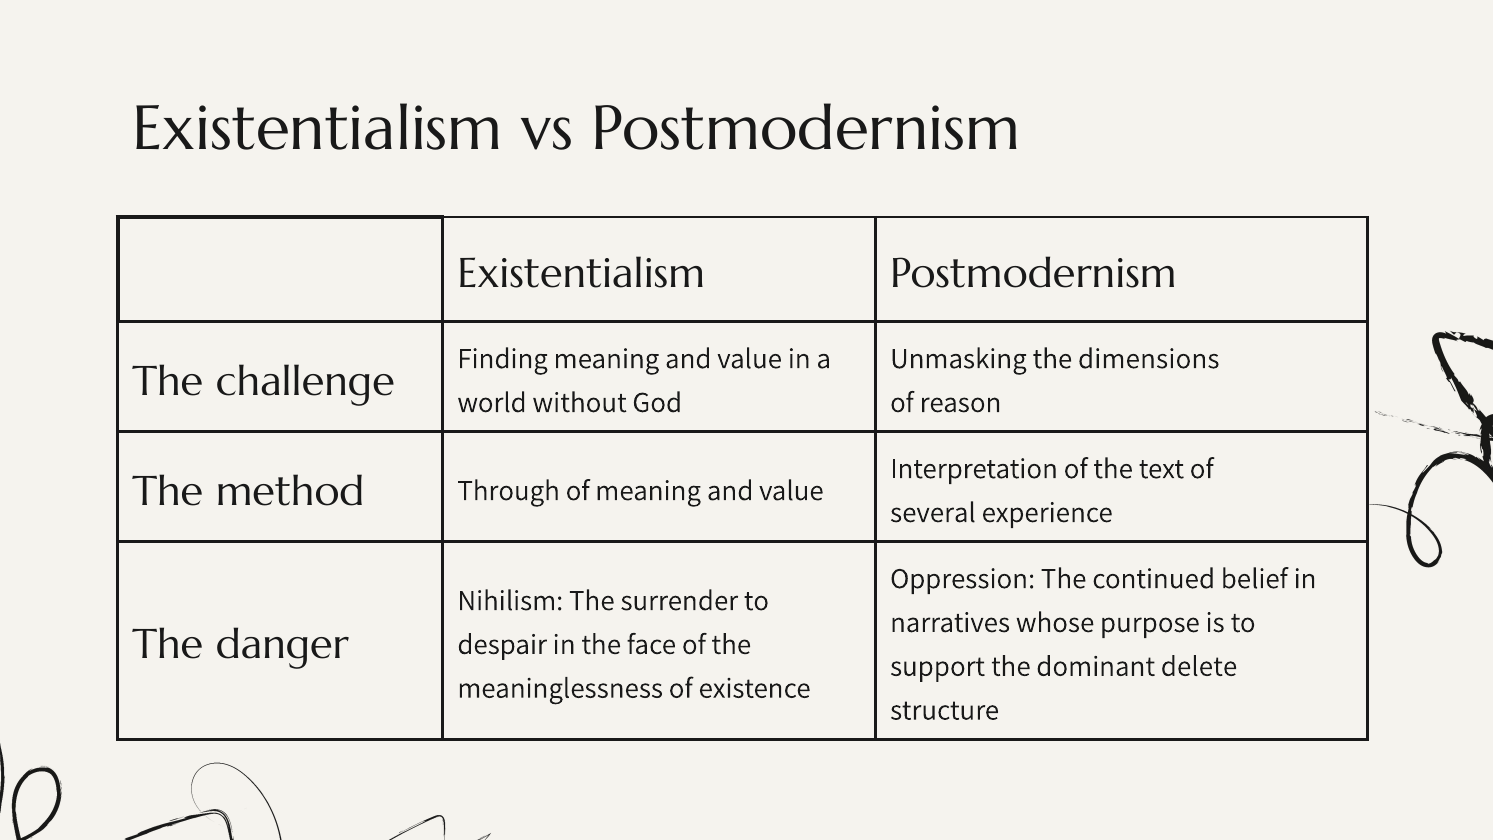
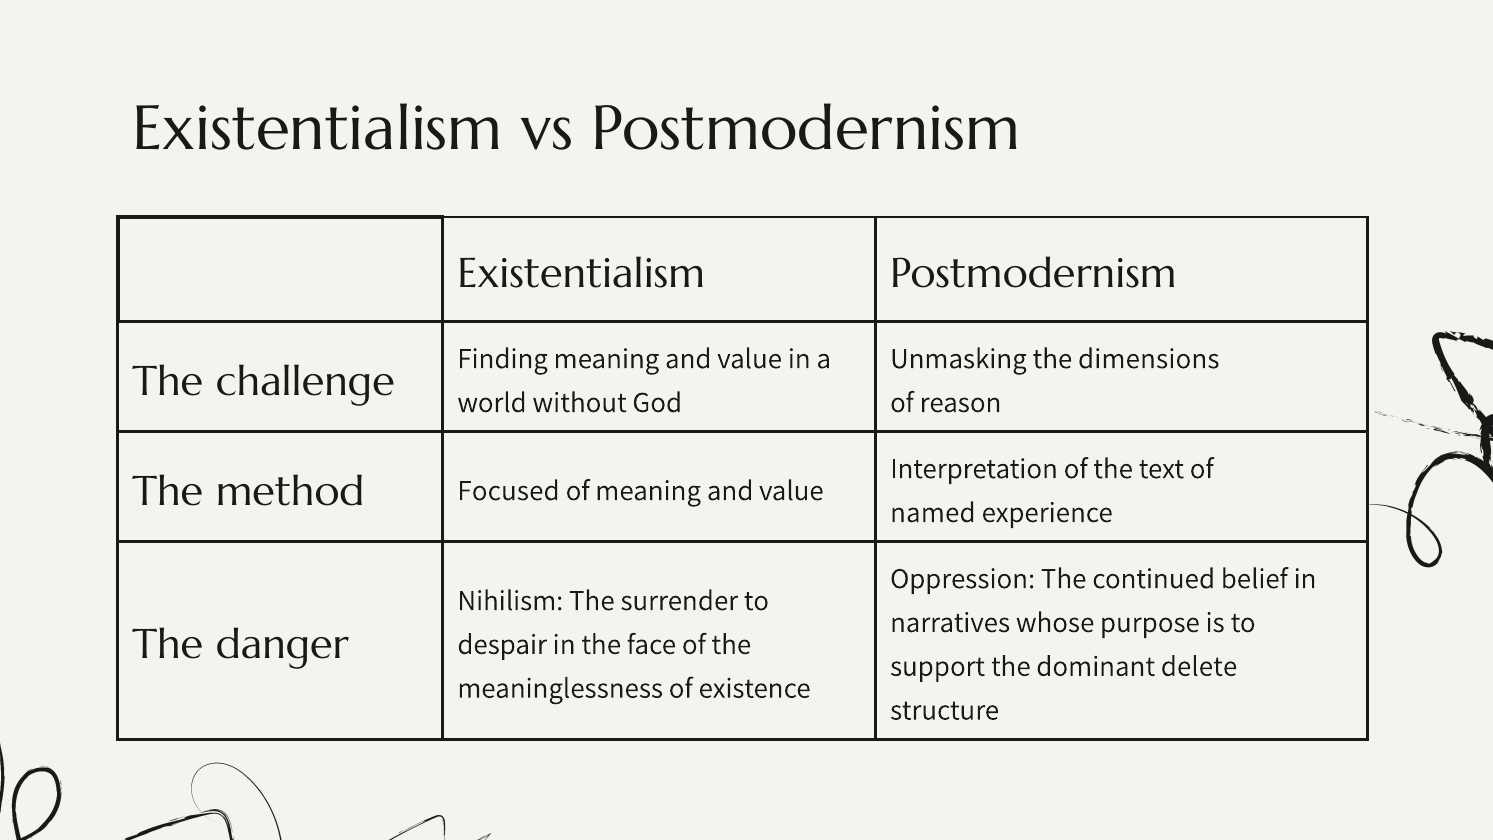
Through: Through -> Focused (509, 490)
several: several -> named (933, 512)
